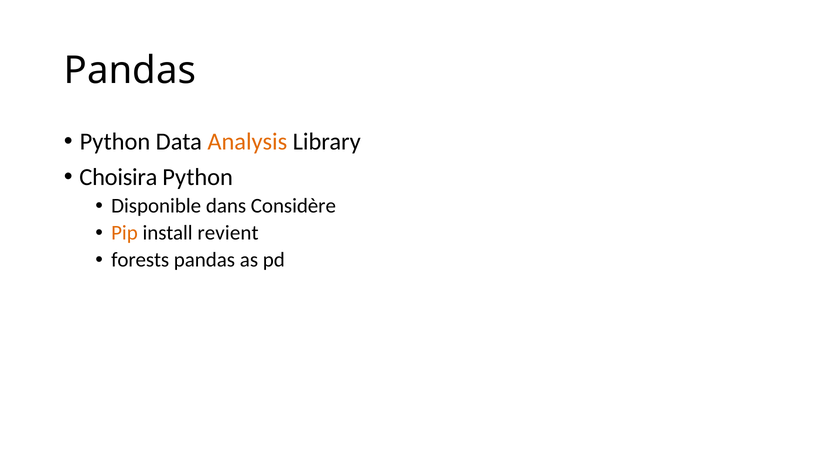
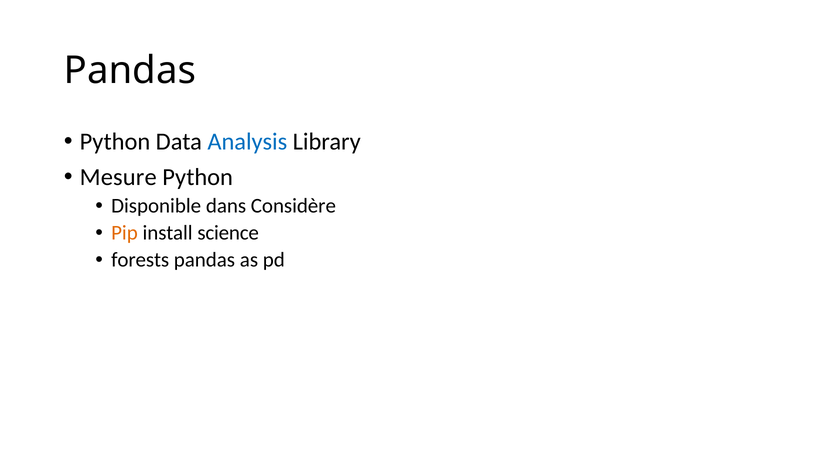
Analysis colour: orange -> blue (247, 142)
Choisira: Choisira -> Mesure (118, 177)
revient: revient -> science (228, 233)
